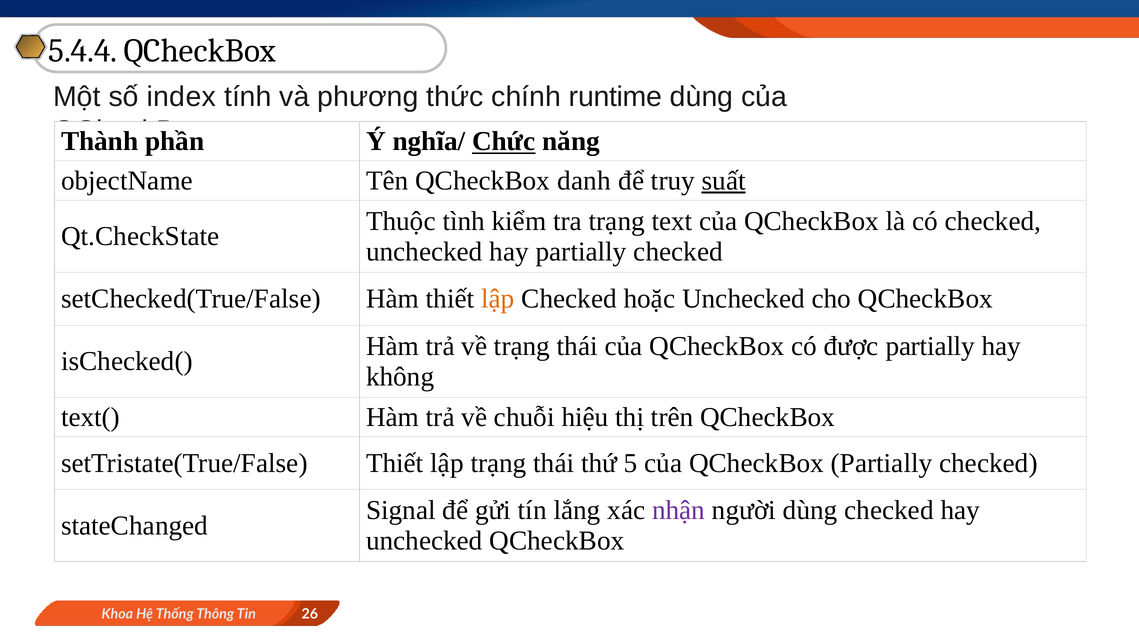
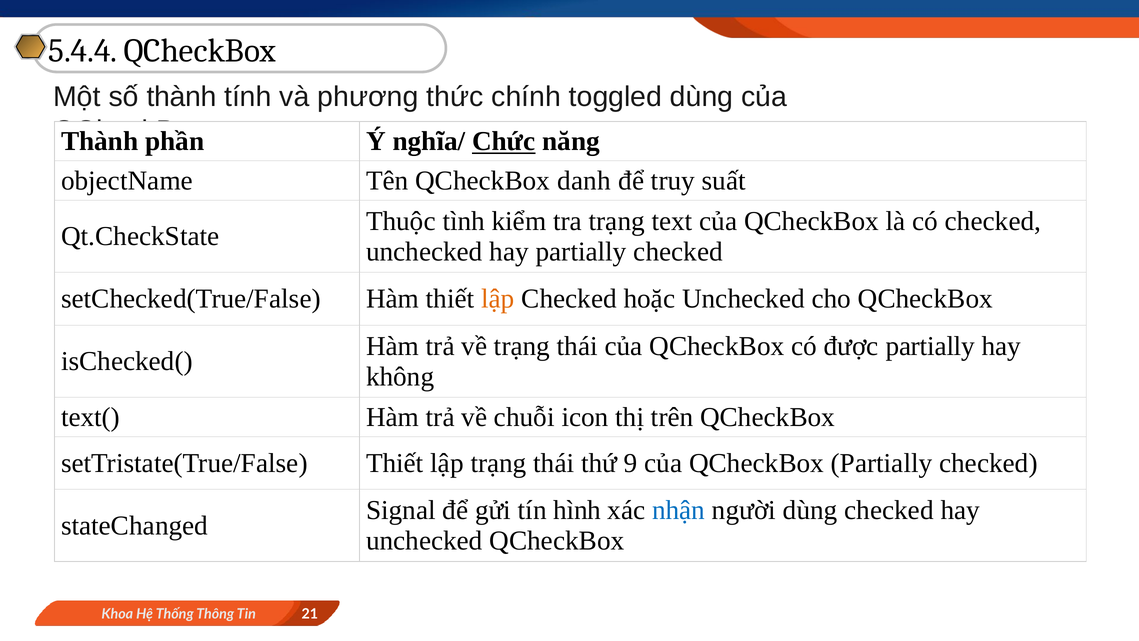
số index: index -> thành (182, 97)
runtime: runtime -> toggled (616, 97)
suất underline: present -> none (724, 181)
hiệu: hiệu -> icon (585, 417)
5: 5 -> 9 (631, 463)
lắng: lắng -> hình (577, 510)
nhận colour: purple -> blue (679, 510)
26: 26 -> 21 (310, 614)
